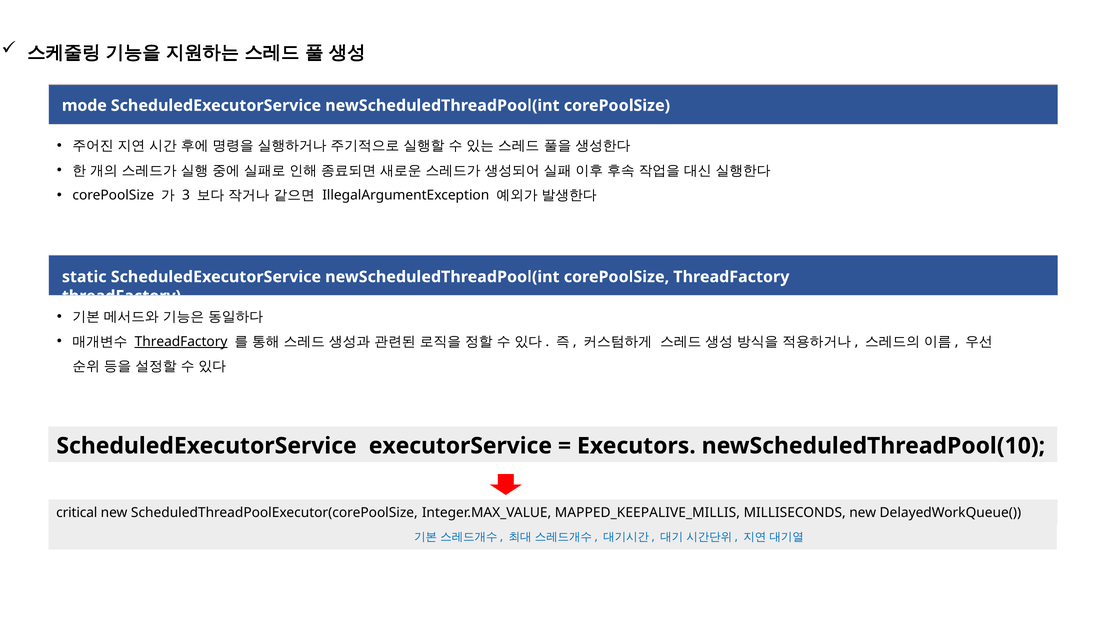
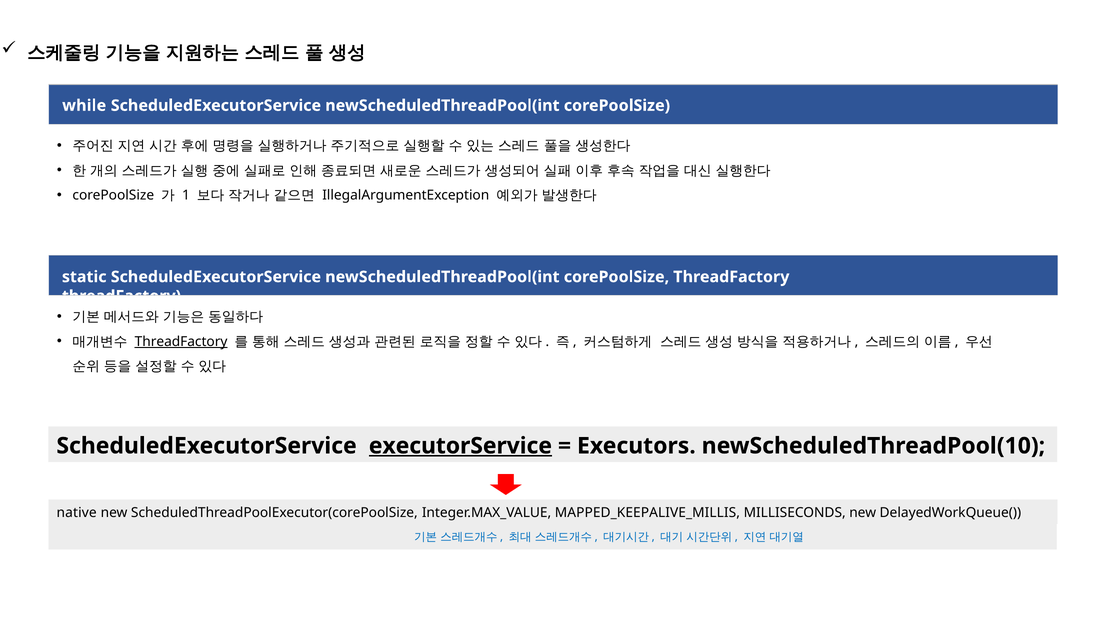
mode: mode -> while (84, 106)
3: 3 -> 1 (186, 195)
executorService underline: none -> present (460, 446)
critical: critical -> native (77, 513)
